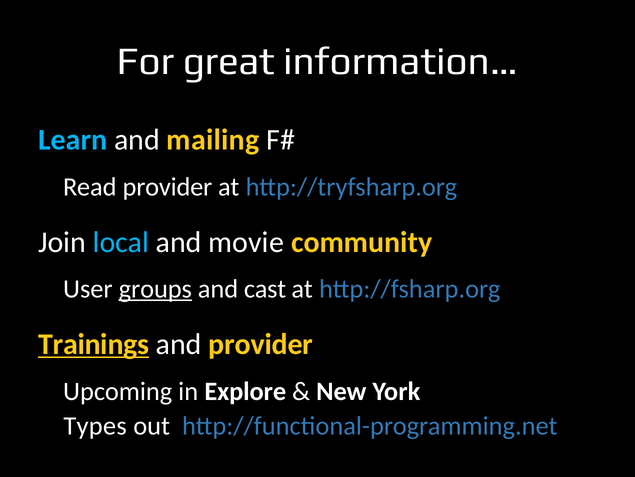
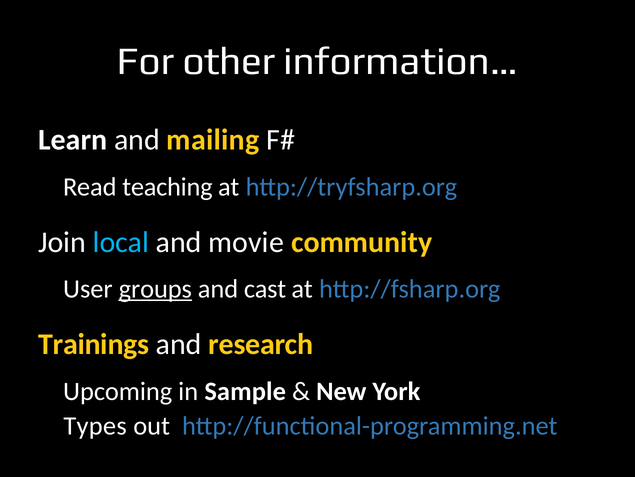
great: great -> other (229, 61)
Learn colour: light blue -> white (73, 140)
Read provider: provider -> teaching (167, 186)
Trainings underline: present -> none (94, 344)
and provider: provider -> research (261, 344)
Explore: Explore -> Sample (245, 391)
